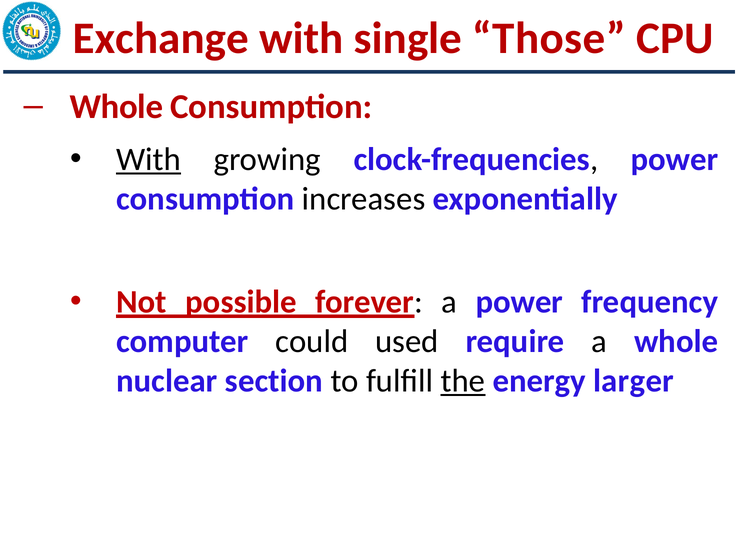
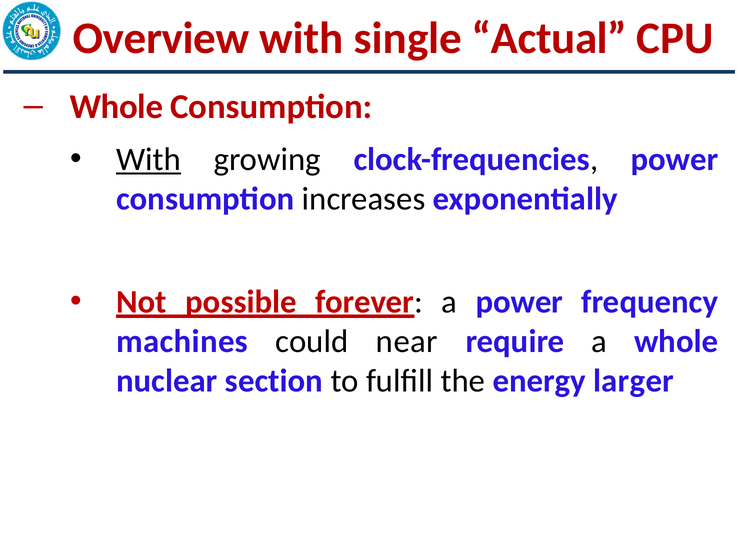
Exchange: Exchange -> Overview (161, 38)
Those: Those -> Actual (549, 38)
computer: computer -> machines (182, 342)
used: used -> near (407, 342)
the underline: present -> none (463, 381)
